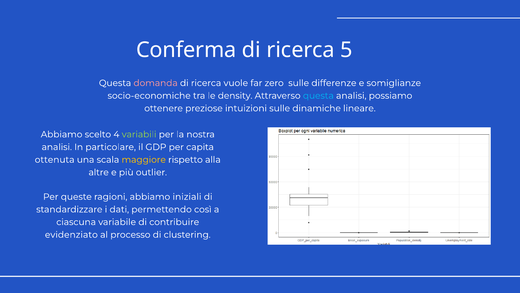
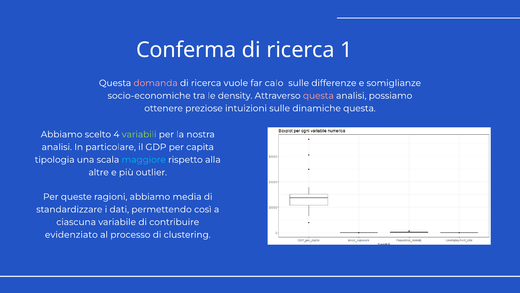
5: 5 -> 1 (346, 50)
zero: zero -> calo (274, 83)
questa colour: light blue -> pink (318, 96)
dinamiche lineare: lineare -> questa (359, 108)
ottenuta: ottenuta -> tipologia (55, 159)
maggiore colour: yellow -> light blue (144, 159)
iniziali: iniziali -> media (187, 196)
